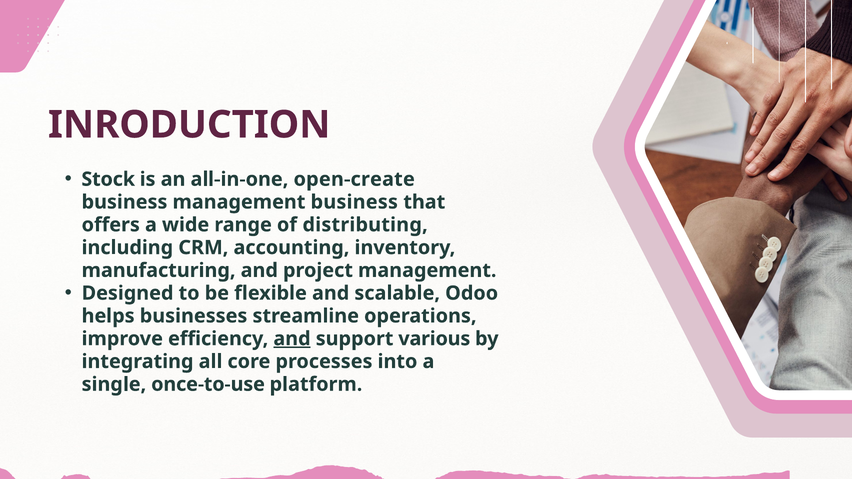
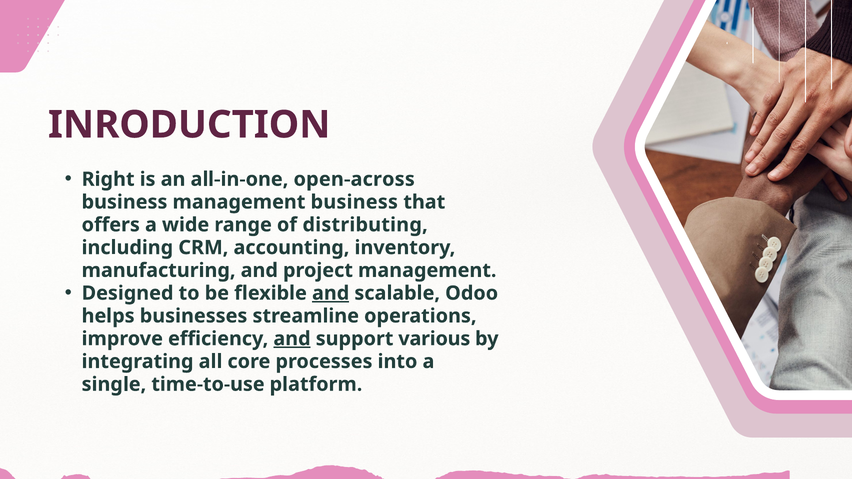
Stock: Stock -> Right (108, 179)
open-create: open-create -> open-across (354, 179)
and underline: none -> present (331, 293)
once-to-use: once-to-use -> time-to-use (208, 384)
